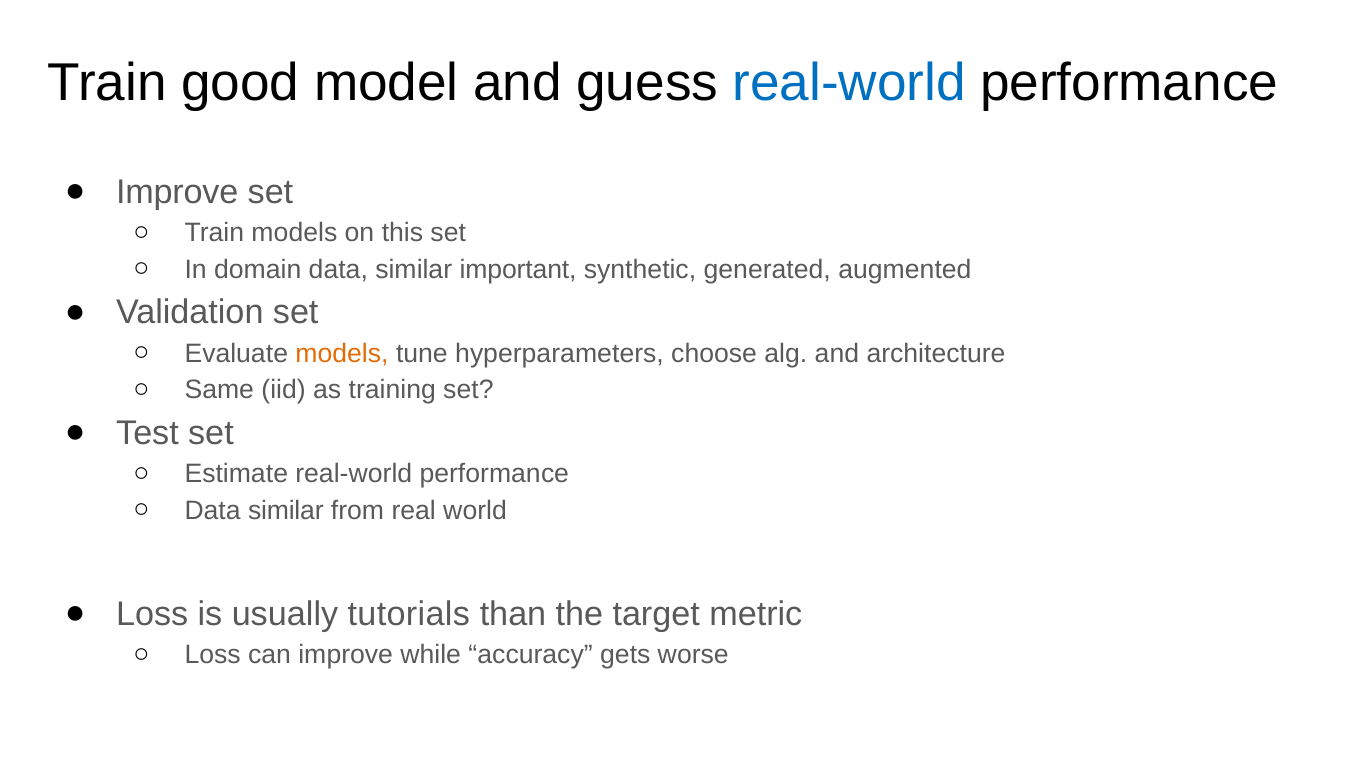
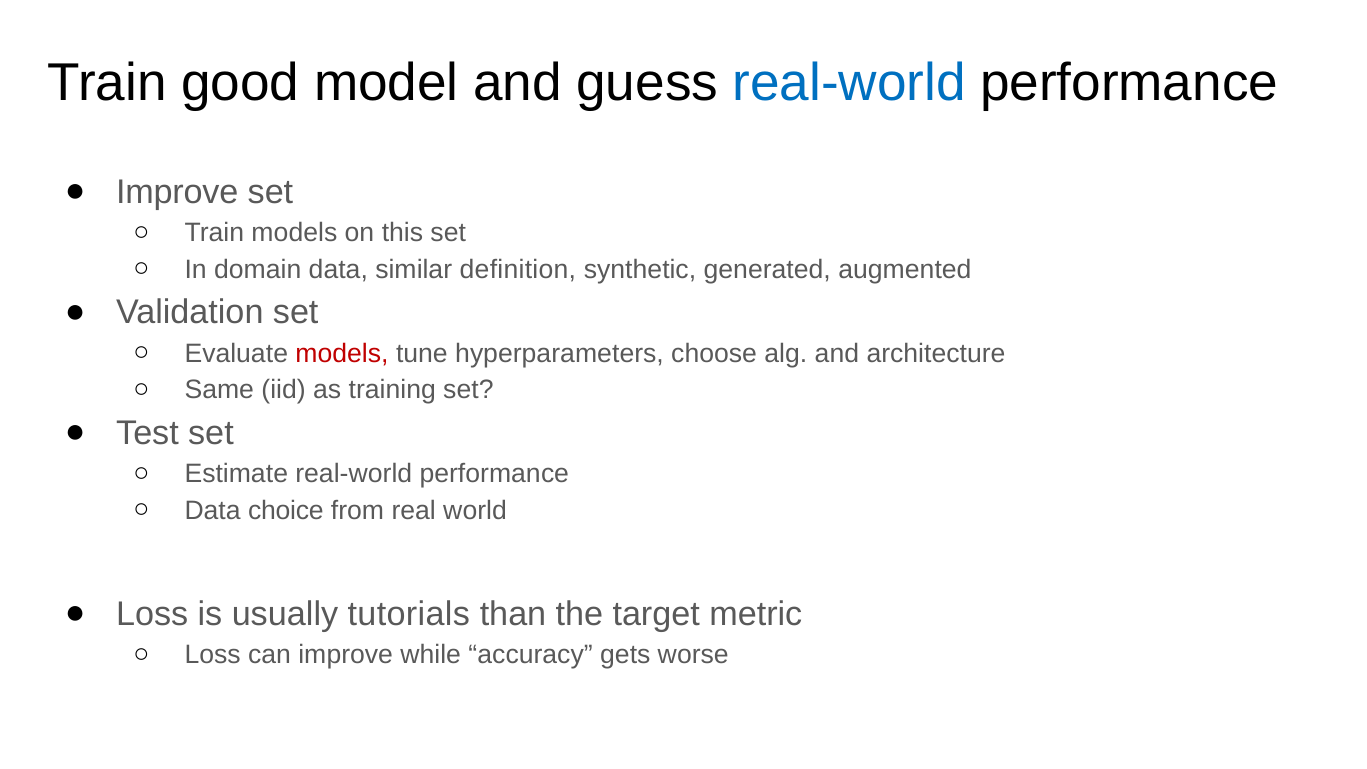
important: important -> definition (518, 270)
models colour: orange -> red (342, 353)
similar: similar -> choice (286, 510)
